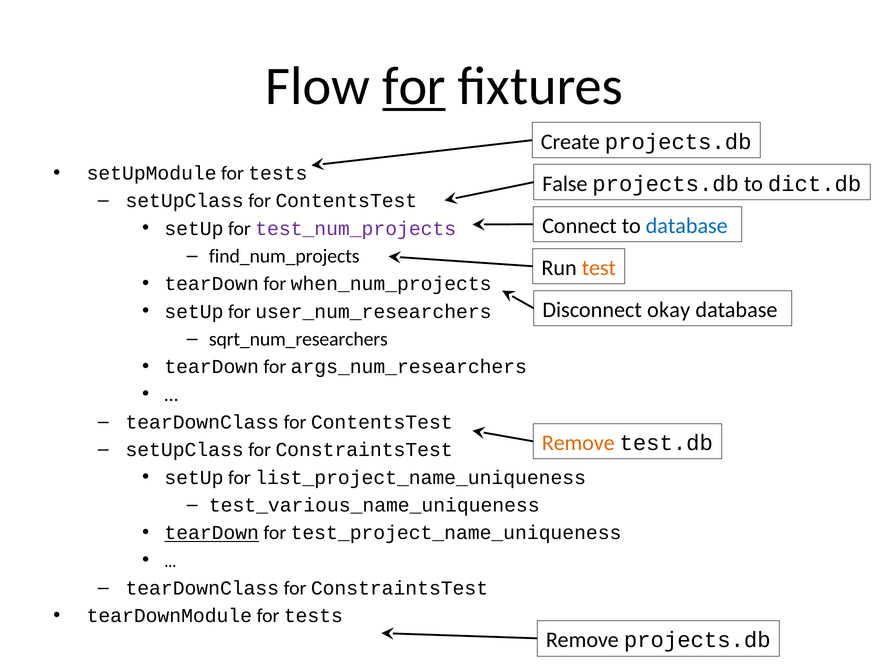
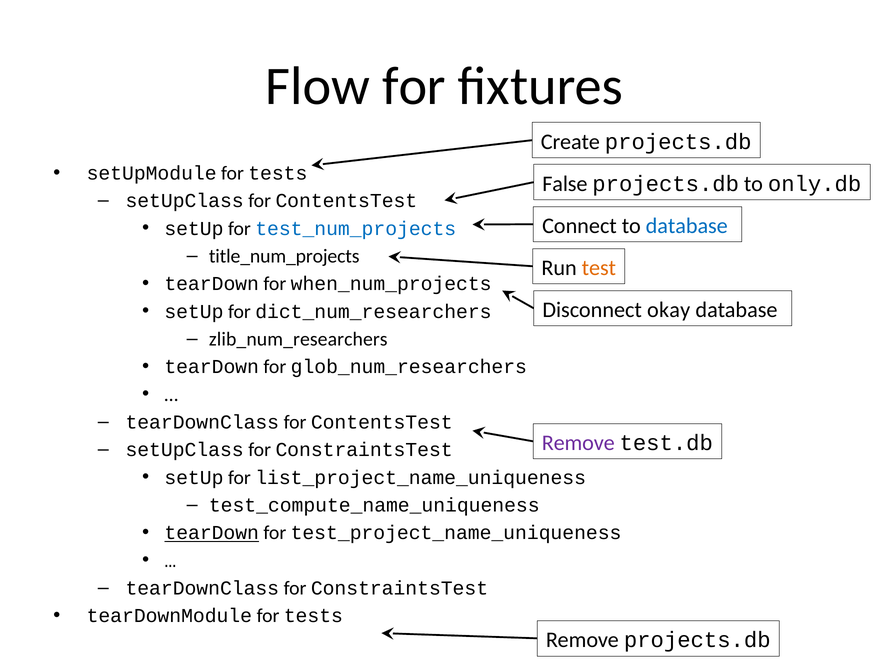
for underline: present -> none (414, 86)
dict.db: dict.db -> only.db (815, 184)
test_num_projects colour: purple -> blue (356, 229)
find_num_projects: find_num_projects -> title_num_projects (284, 256)
user_num_researchers: user_num_researchers -> dict_num_researchers (373, 311)
sqrt_num_researchers: sqrt_num_researchers -> zlib_num_researchers (298, 339)
args_num_researchers: args_num_researchers -> glob_num_researchers (409, 367)
Remove colour: orange -> purple (578, 443)
test_various_name_uniqueness: test_various_name_uniqueness -> test_compute_name_uniqueness (374, 505)
